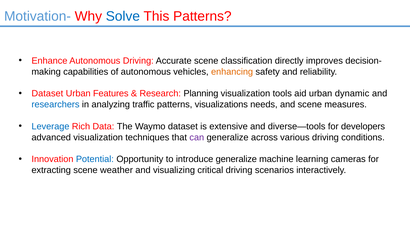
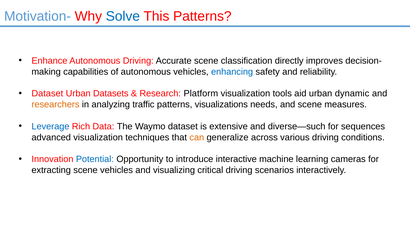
enhancing colour: orange -> blue (232, 72)
Features: Features -> Datasets (111, 93)
Planning: Planning -> Platform (201, 93)
researchers colour: blue -> orange (56, 104)
diverse—tools: diverse—tools -> diverse—such (297, 126)
developers: developers -> sequences (363, 126)
can colour: purple -> orange (197, 137)
introduce generalize: generalize -> interactive (236, 159)
scene weather: weather -> vehicles (117, 170)
